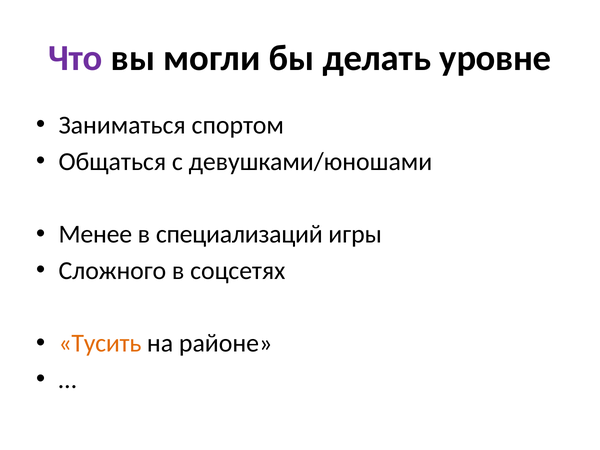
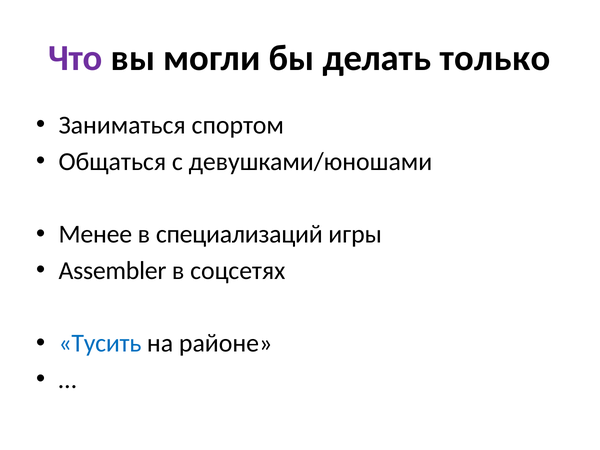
уровне: уровне -> только (495, 58)
Сложного: Сложного -> Assembler (112, 271)
Тусить colour: orange -> blue (100, 343)
